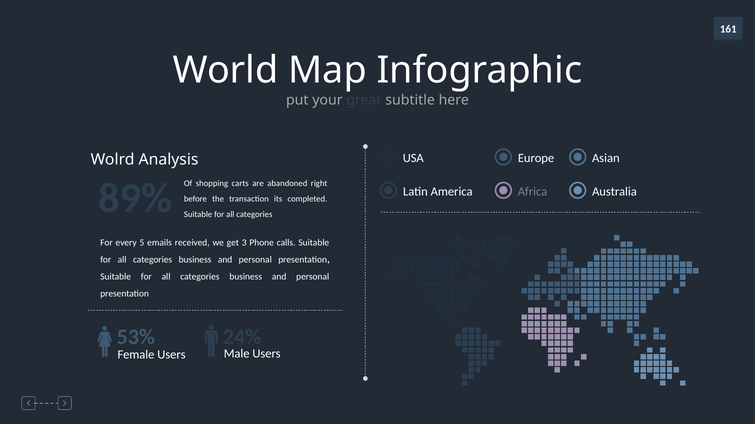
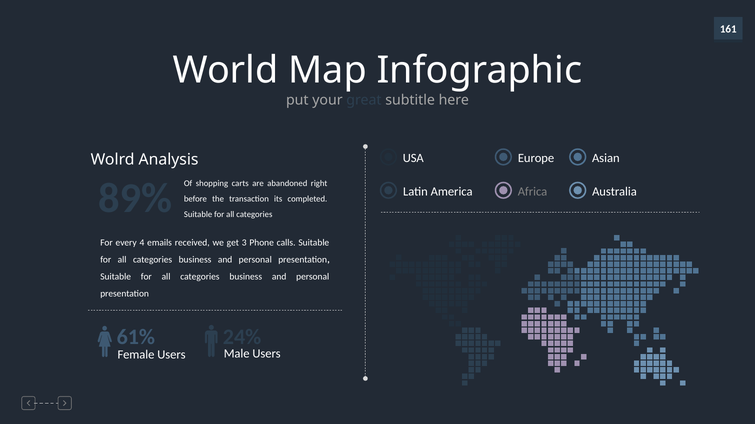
5: 5 -> 4 (142, 243)
53%: 53% -> 61% (136, 337)
